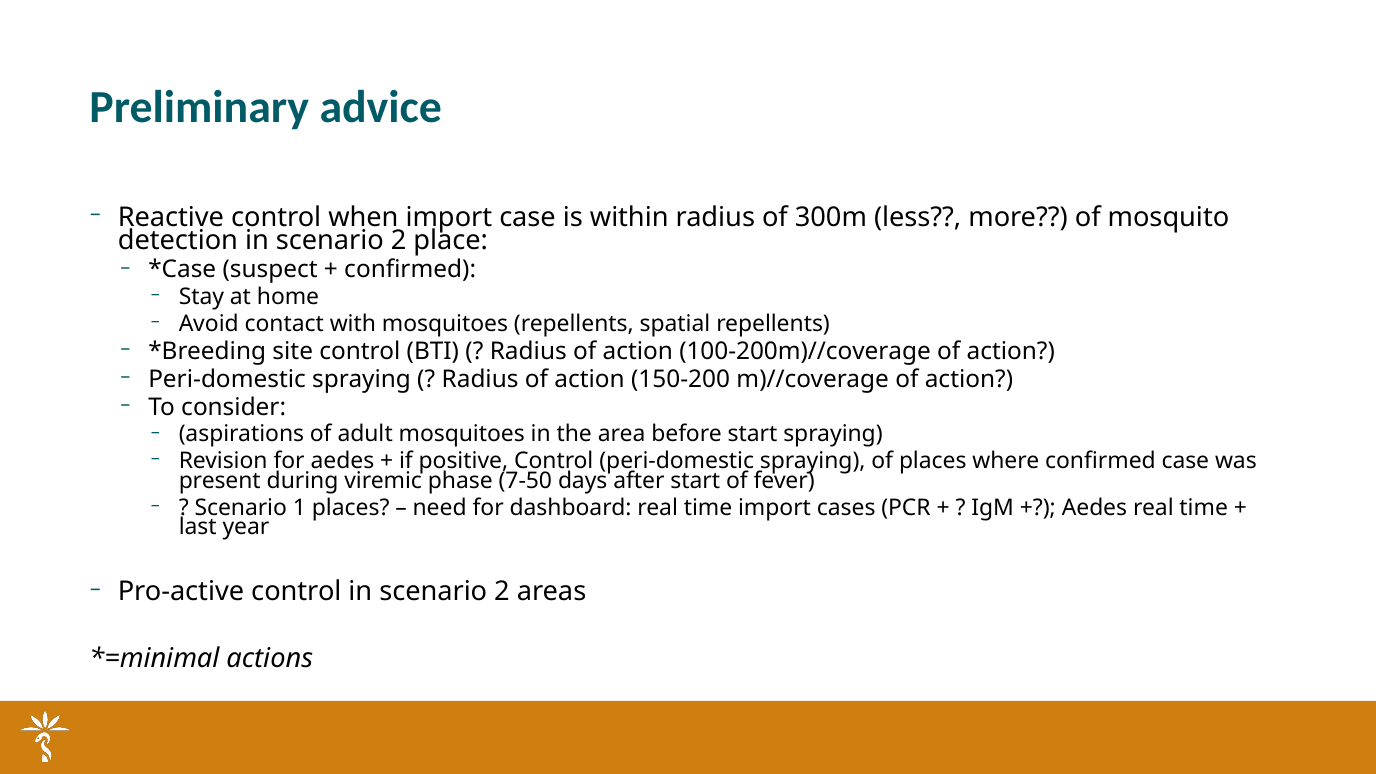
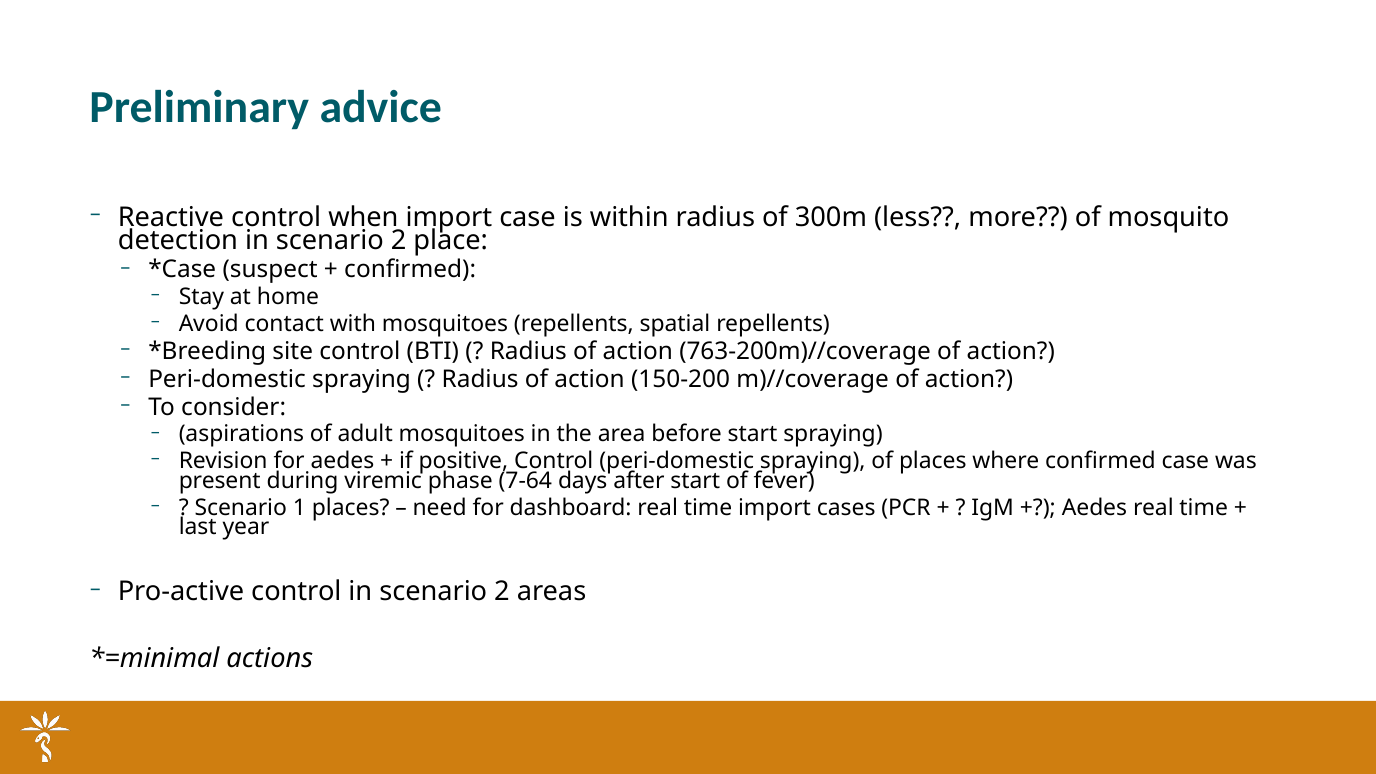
100-200m)//coverage: 100-200m)//coverage -> 763-200m)//coverage (805, 351)
7-50: 7-50 -> 7-64 (525, 481)
